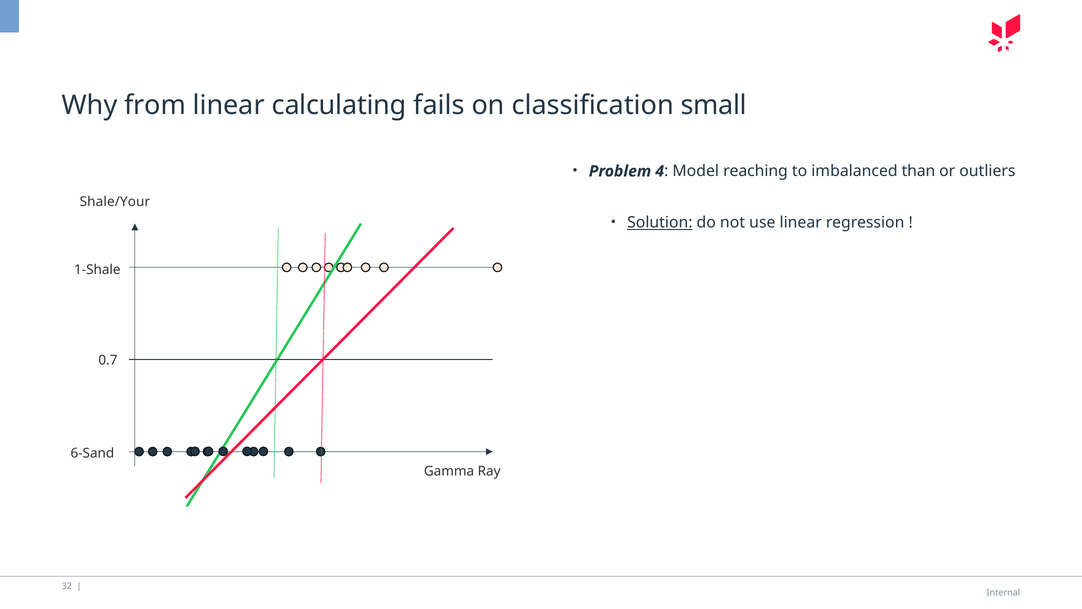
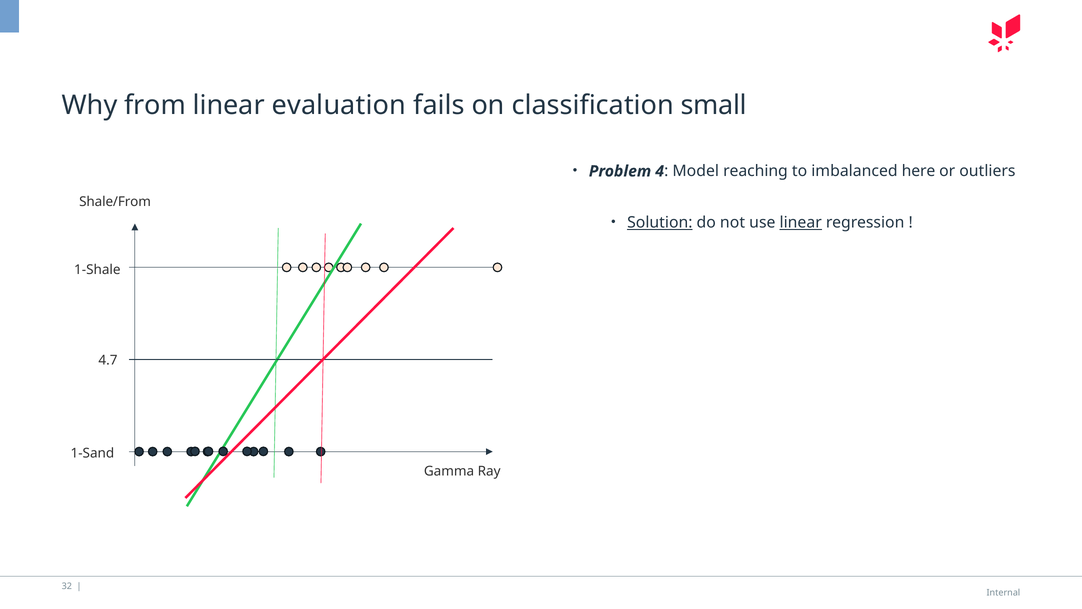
calculating: calculating -> evaluation (339, 105)
than: than -> here (918, 171)
Shale/Your: Shale/Your -> Shale/From (115, 201)
linear underline: none -> present (801, 223)
0.7: 0.7 -> 4.7 (108, 360)
6-Sand: 6-Sand -> 1-Sand (92, 453)
